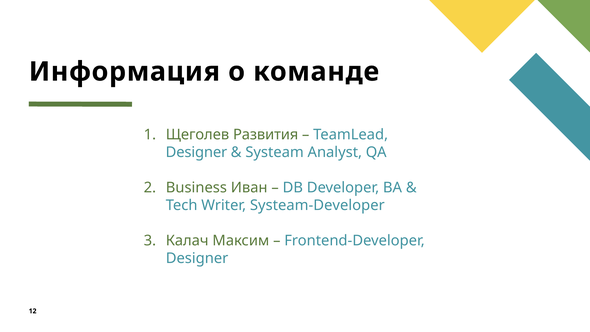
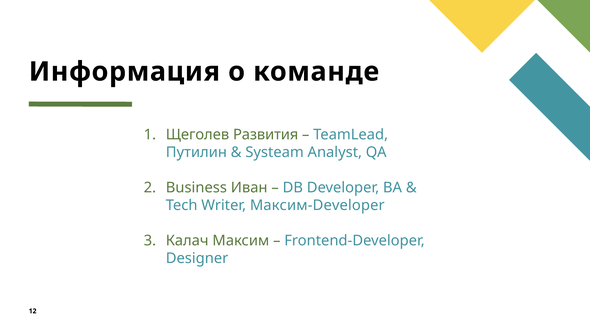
Designer: Designer -> Путилин (196, 152)
Systeam-Developer: Systeam-Developer -> Максим-Developer (317, 205)
